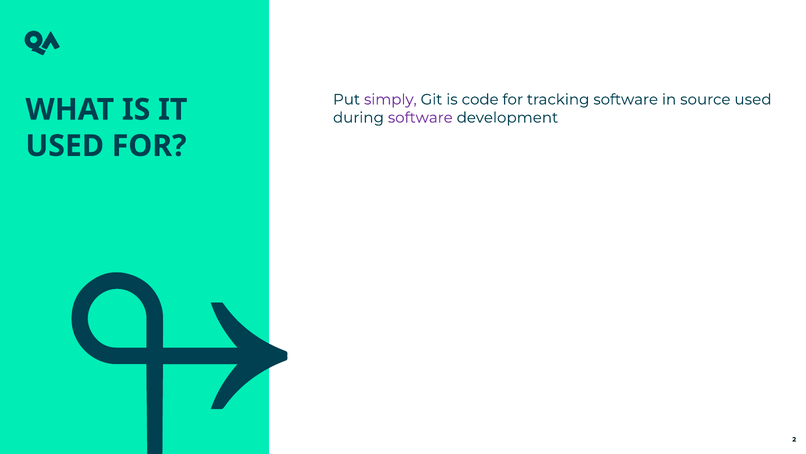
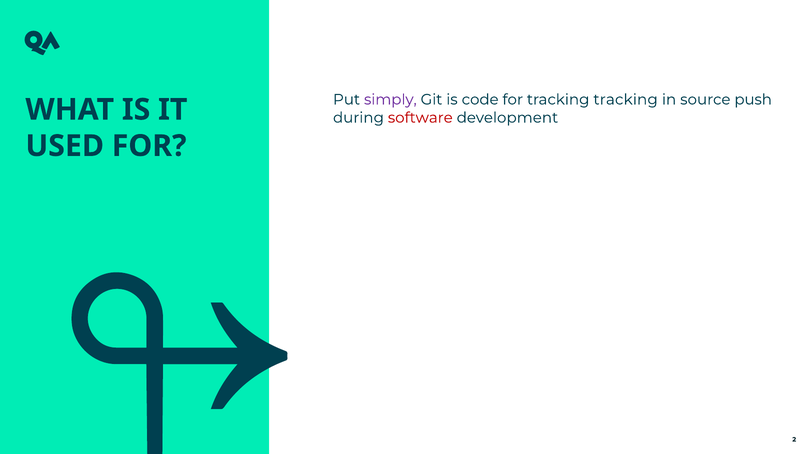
tracking software: software -> tracking (626, 99)
source used: used -> push (753, 99)
software colour: purple -> red (420, 118)
